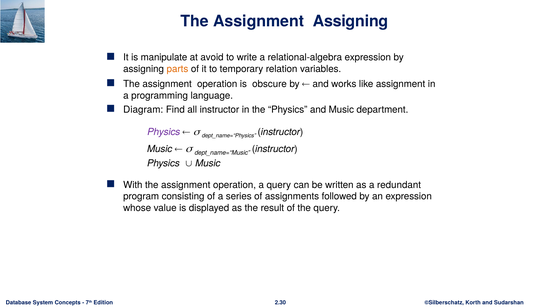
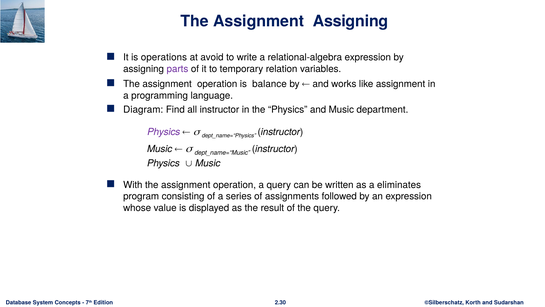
manipulate: manipulate -> operations (164, 57)
parts colour: orange -> purple (177, 69)
obscure: obscure -> balance (269, 84)
redundant: redundant -> eliminates (399, 185)
